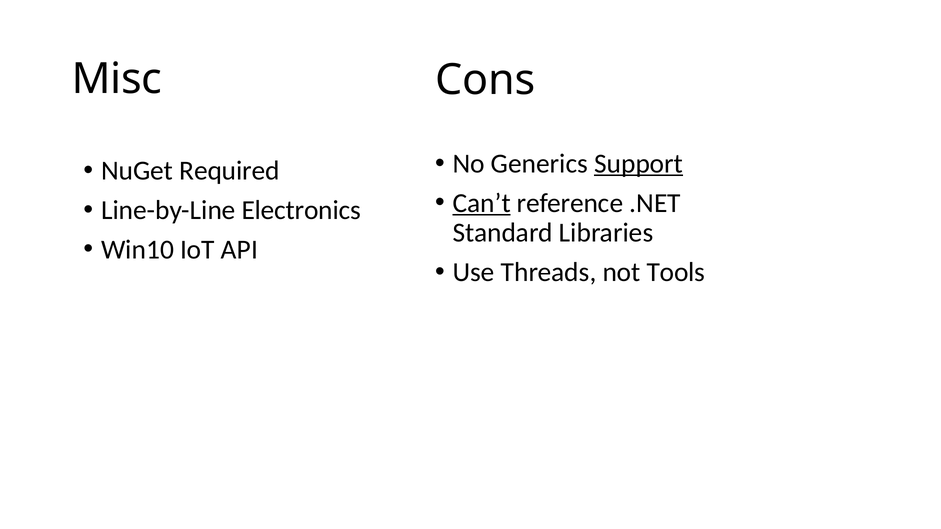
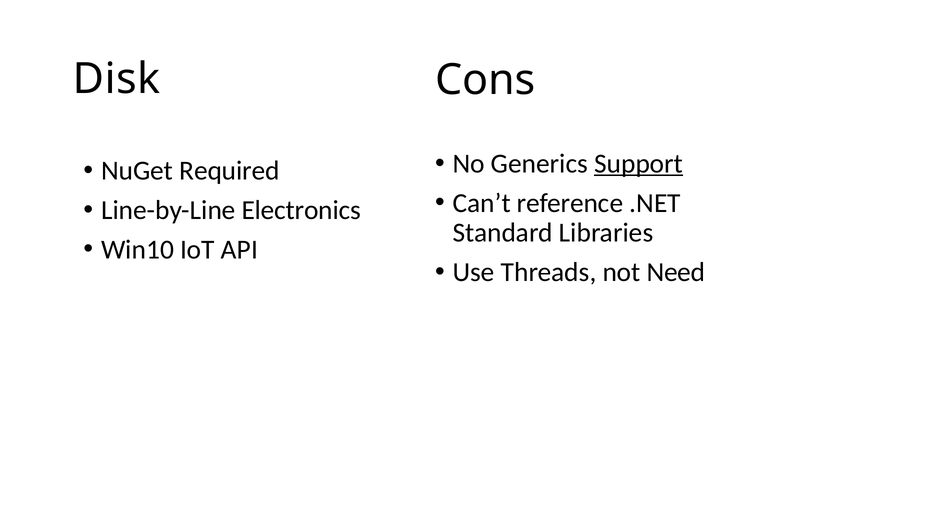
Misc: Misc -> Disk (116, 79)
Can’t underline: present -> none (482, 203)
Tools: Tools -> Need (676, 272)
